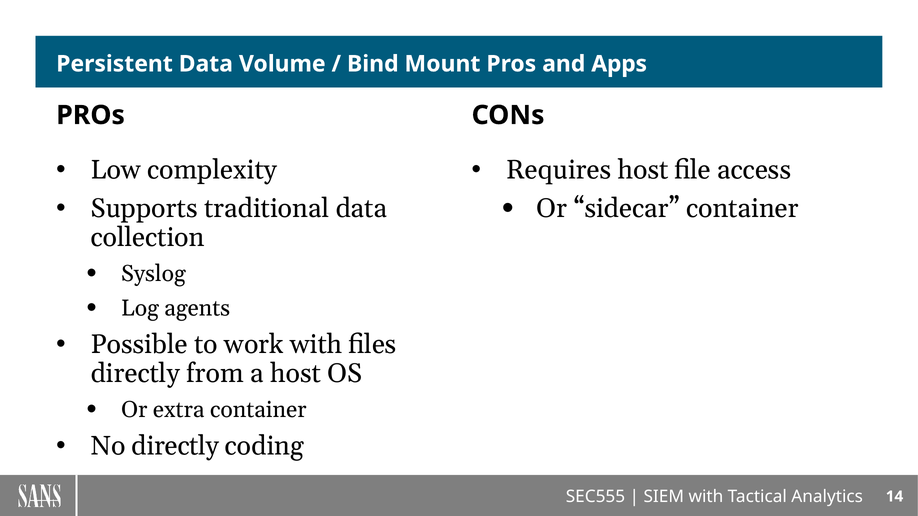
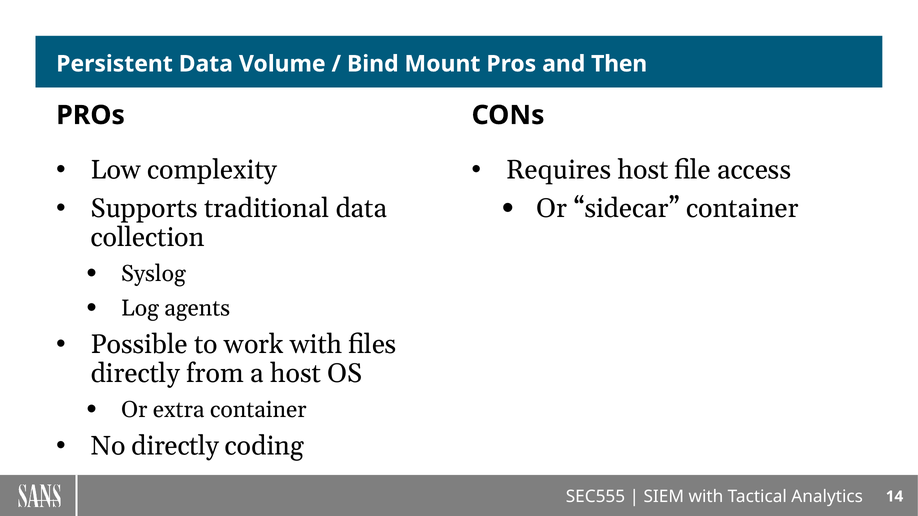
Apps: Apps -> Then (619, 64)
